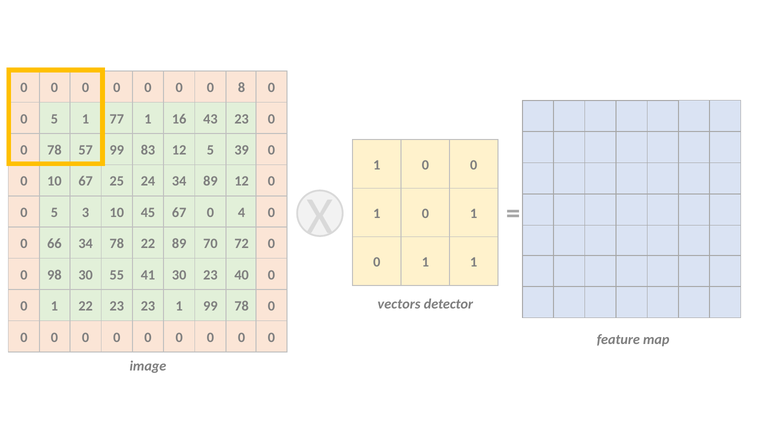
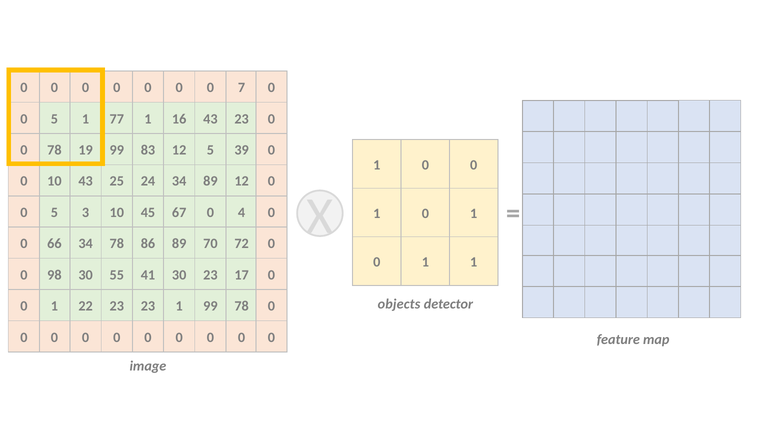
8: 8 -> 7 (242, 88)
57: 57 -> 19 (86, 150)
10 67: 67 -> 43 (86, 181)
78 22: 22 -> 86 (148, 244)
40: 40 -> 17 (242, 275)
vectors: vectors -> objects (399, 304)
